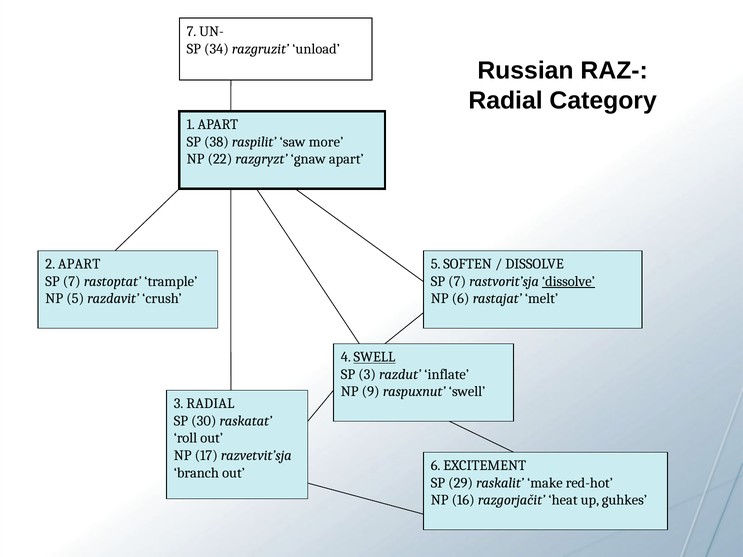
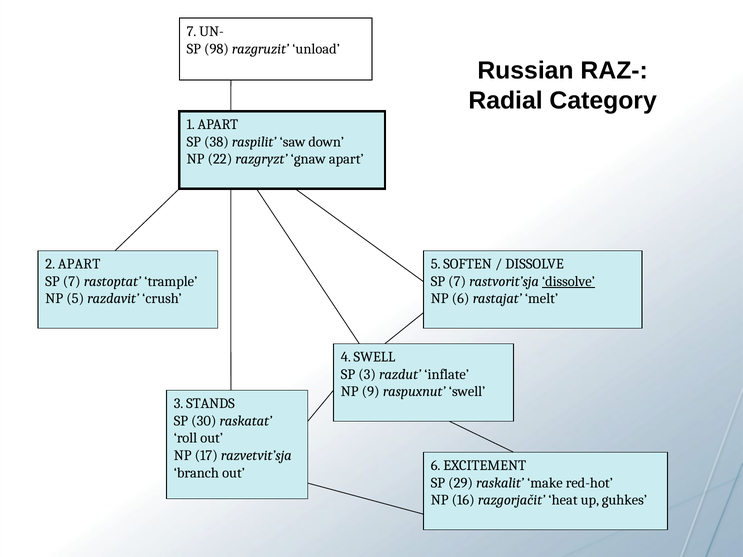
34: 34 -> 98 (216, 49)
more: more -> down (326, 142)
SWELL underline: present -> none (374, 357)
3 RADIAL: RADIAL -> STANDS (210, 404)
